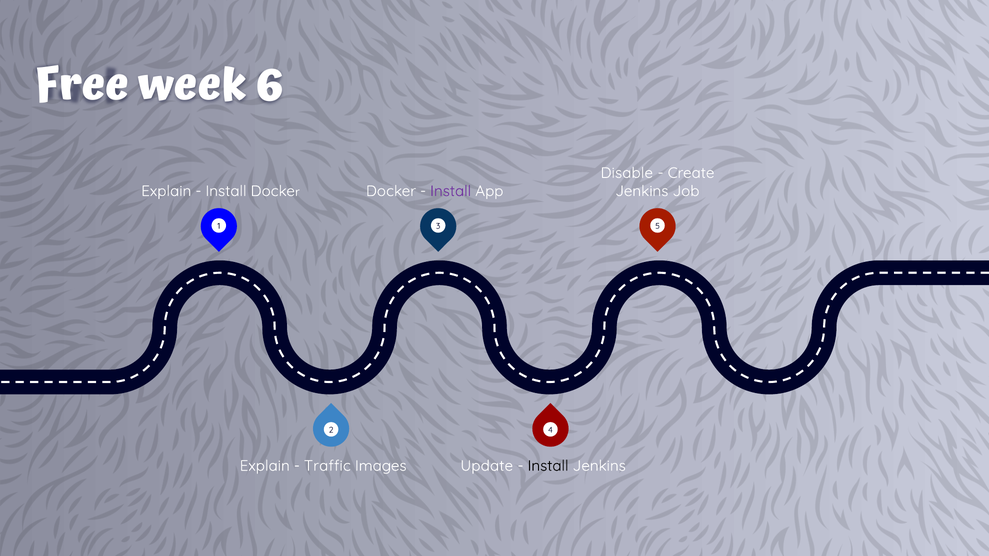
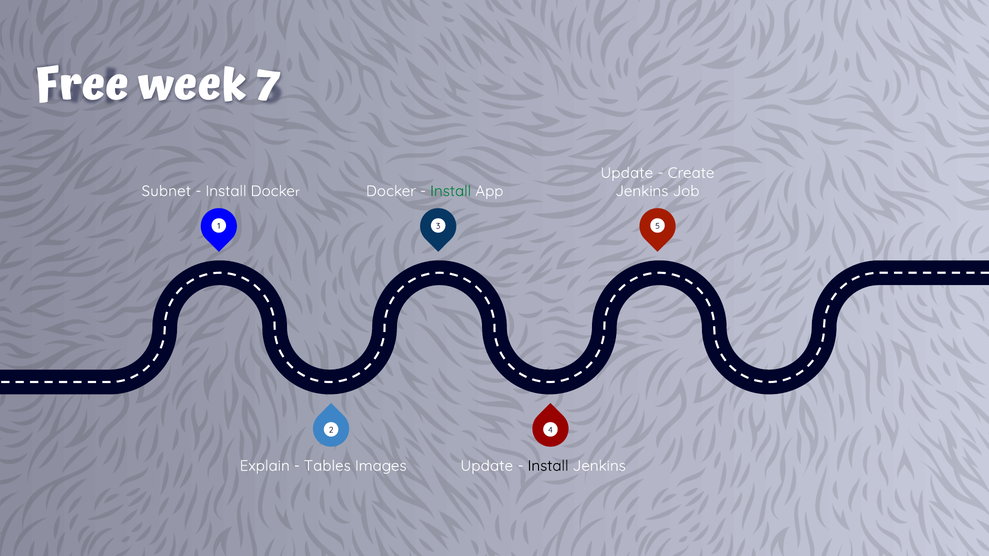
6: 6 -> 7 (269, 85)
Disable: Disable -> Update (627, 173)
Explain: Explain -> Subnet (166, 191)
Install colour: purple -> green (451, 191)
Traffic: Traffic -> Tables (327, 466)
